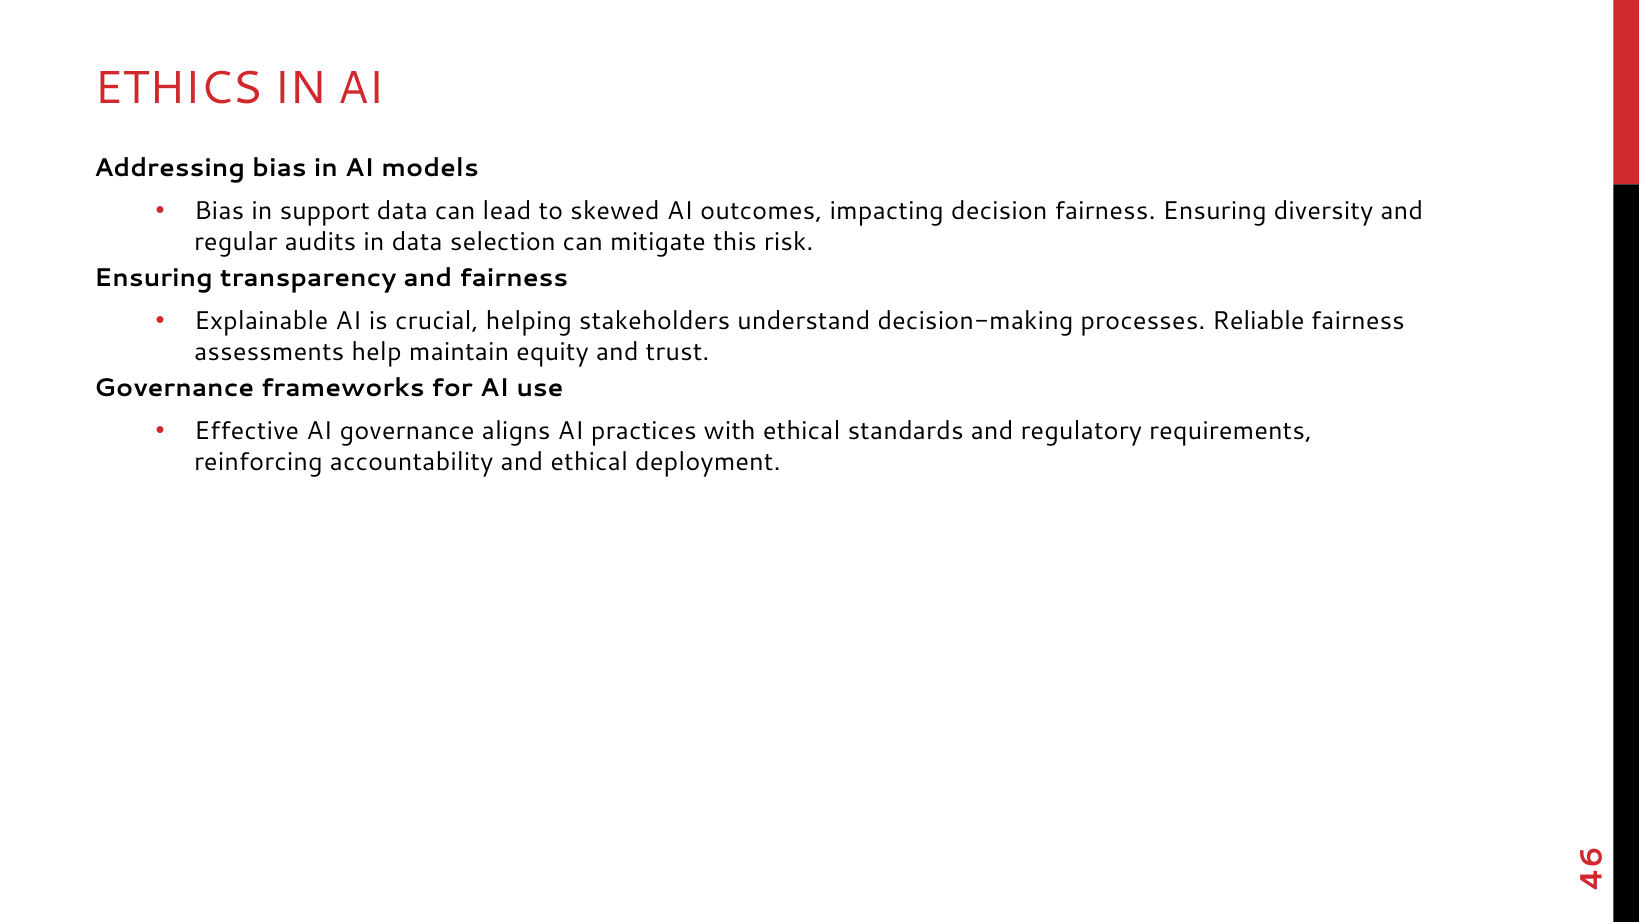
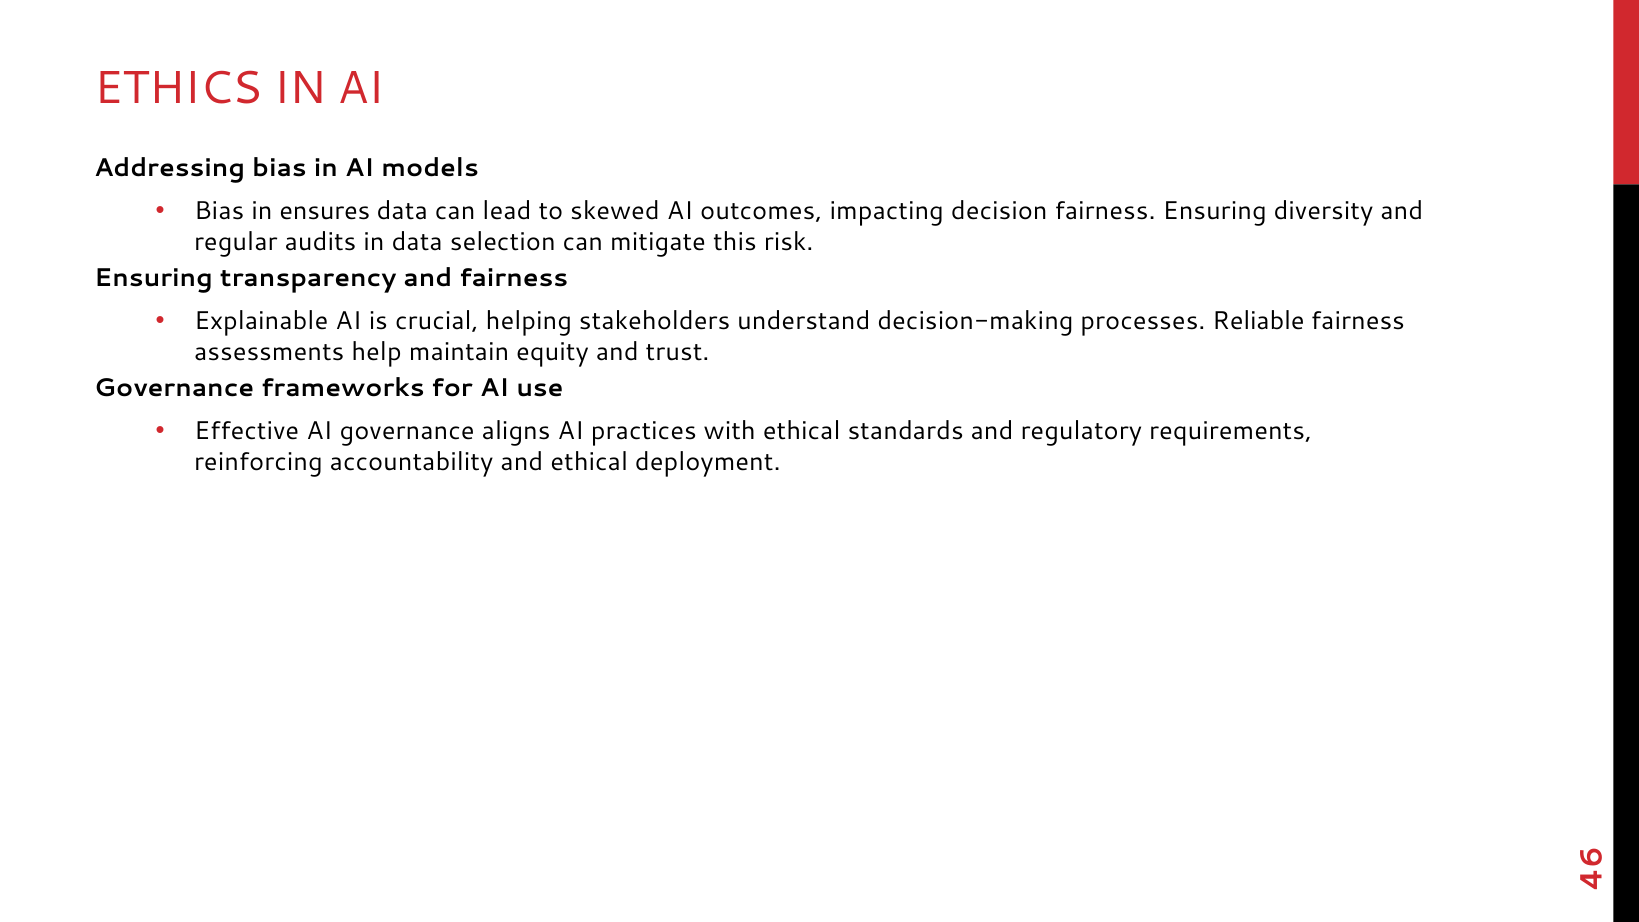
support: support -> ensures (325, 211)
